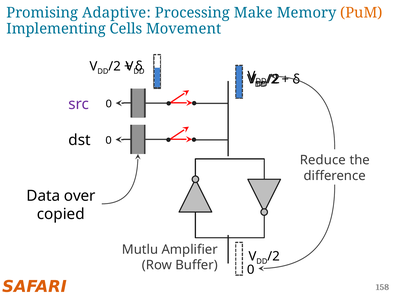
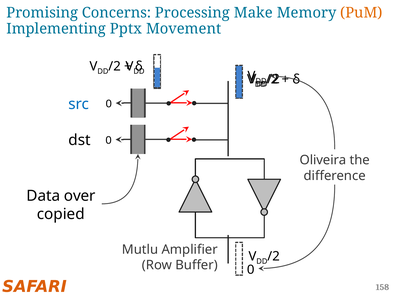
Adaptive: Adaptive -> Concerns (117, 13)
Cells: Cells -> Pptx (126, 29)
src colour: purple -> blue (79, 104)
Reduce: Reduce -> Oliveira (323, 160)
